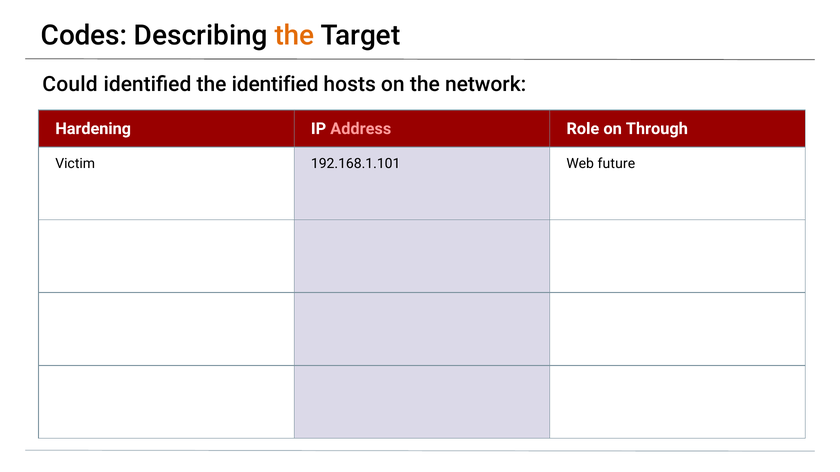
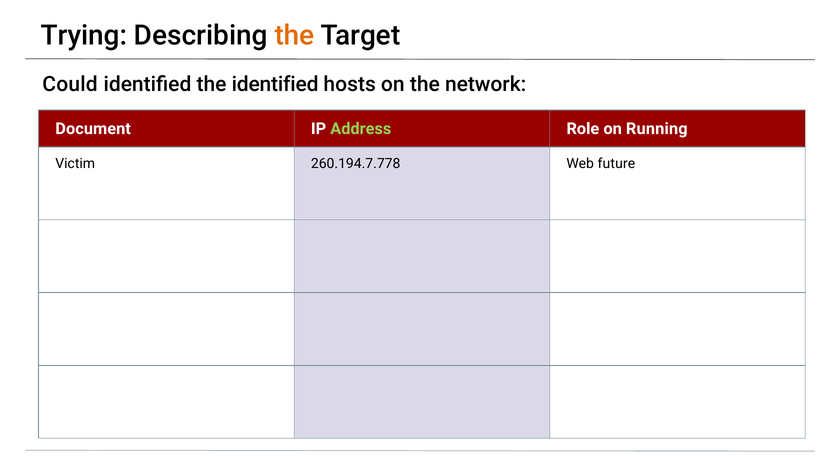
Codes: Codes -> Trying (84, 36)
Hardening: Hardening -> Document (93, 129)
Address colour: pink -> light green (361, 129)
Through: Through -> Running (657, 129)
192.168.1.101: 192.168.1.101 -> 260.194.7.778 (356, 164)
